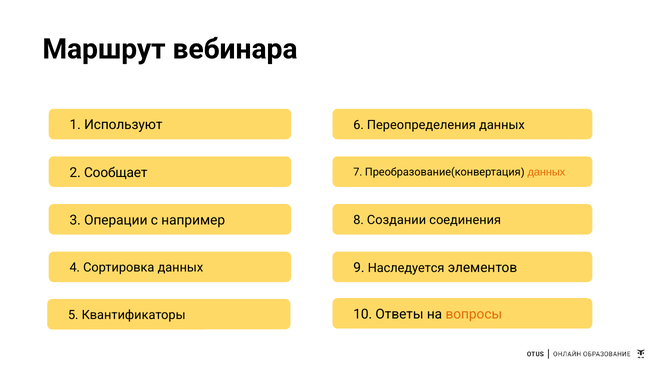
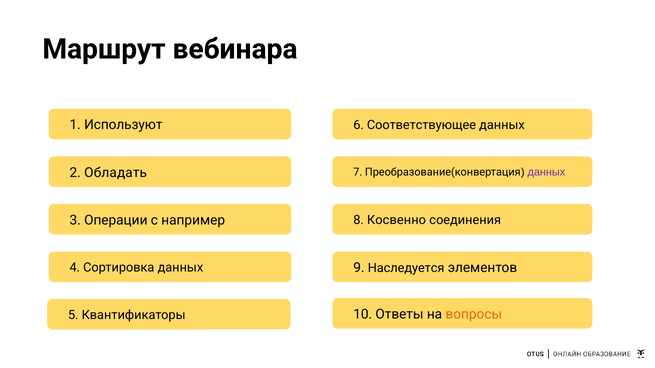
Переопределения: Переопределения -> Соответствующее (421, 125)
Сообщает: Сообщает -> Обладать (116, 173)
данных colour: orange -> purple (546, 173)
Создании: Создании -> Косвенно (397, 220)
